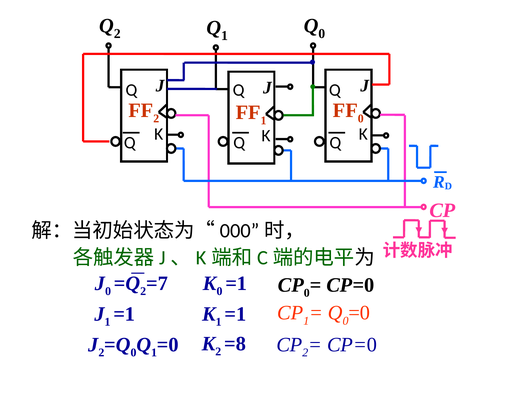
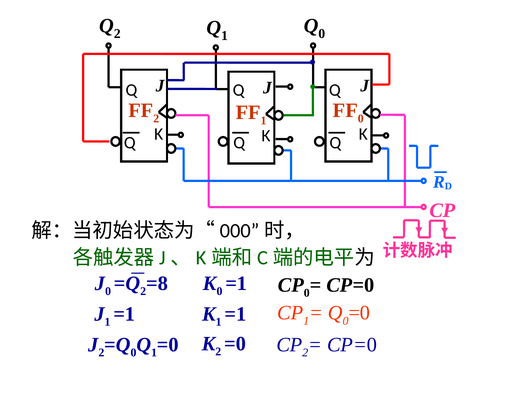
=7: =7 -> =8 (157, 283)
=8: =8 -> =0 (235, 343)
